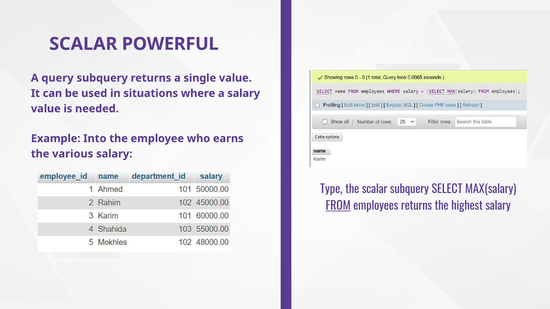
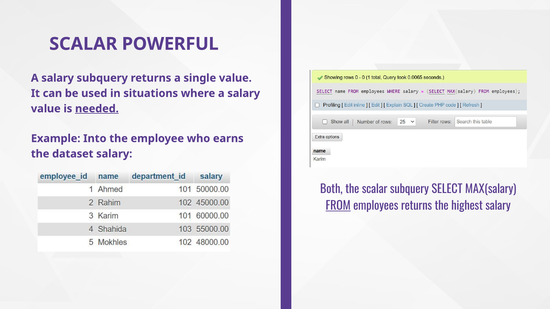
query: query -> salary (58, 78)
needed underline: none -> present (97, 109)
various: various -> dataset (73, 154)
Type: Type -> Both (331, 190)
